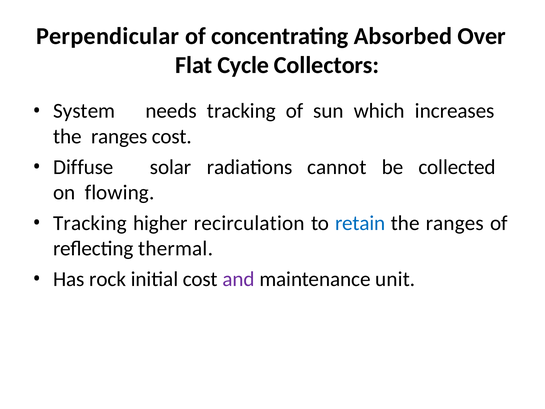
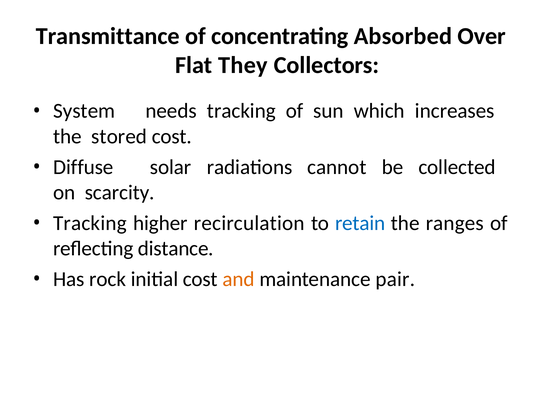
Perpendicular: Perpendicular -> Transmittance (108, 36)
Cycle: Cycle -> They (243, 65)
ranges: ranges -> stored (119, 136)
flowing: flowing -> scarcity (120, 192)
thermal: thermal -> distance (176, 248)
and colour: purple -> orange (239, 279)
unit: unit -> pair (395, 279)
